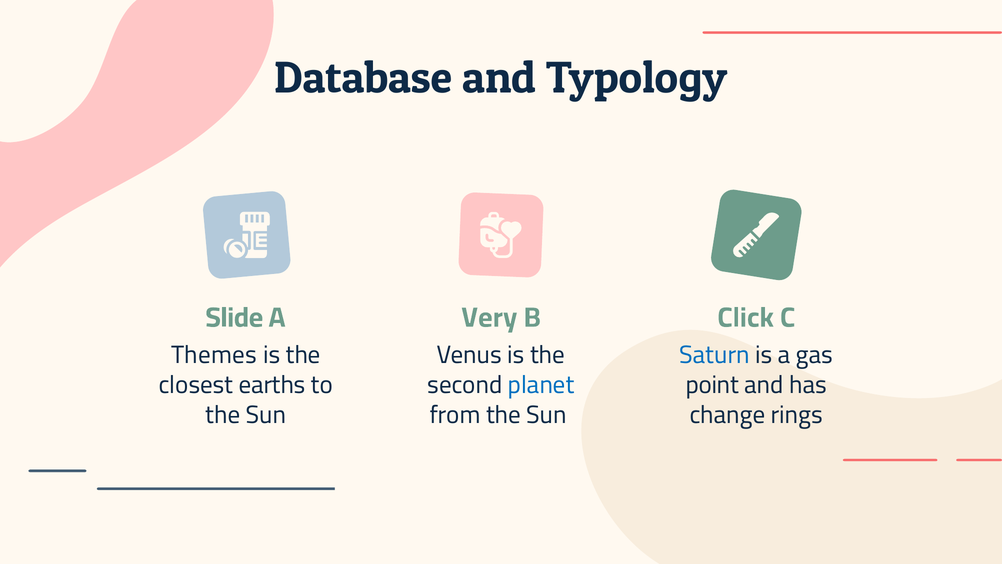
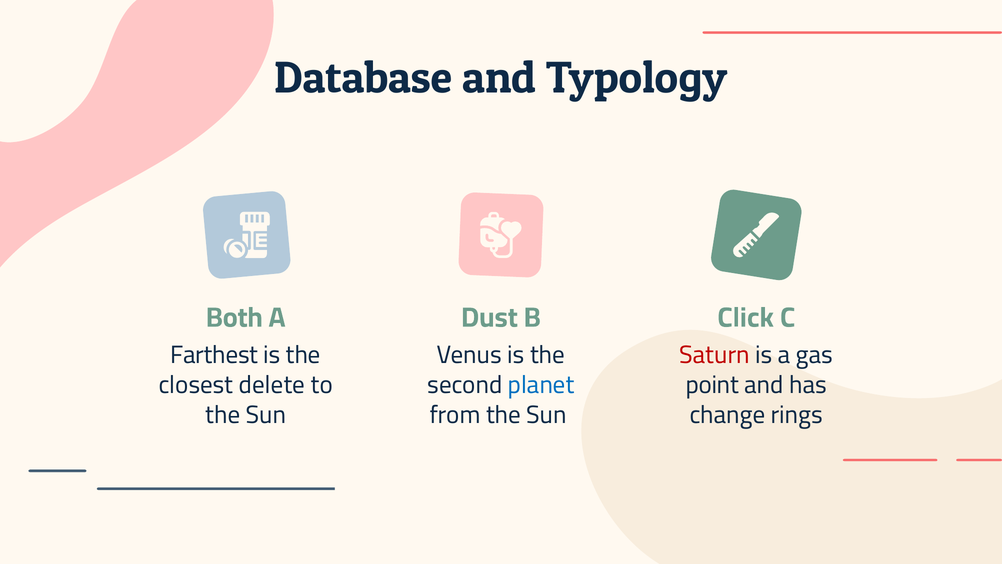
Slide: Slide -> Both (234, 317)
Very: Very -> Dust (489, 317)
Themes: Themes -> Farthest (214, 355)
Saturn colour: blue -> red (715, 355)
earths: earths -> delete (272, 385)
